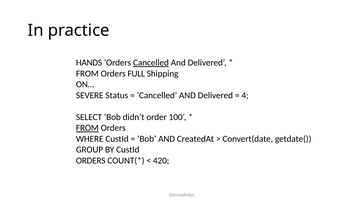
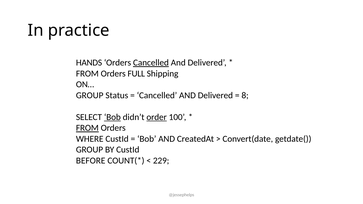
SEVERE: SEVERE -> GROUP (90, 95)
4: 4 -> 8 (245, 95)
Bob underline: none -> present (112, 117)
order underline: none -> present (157, 117)
ORDERS: ORDERS -> BEFORE (91, 161)
420: 420 -> 229 (161, 161)
